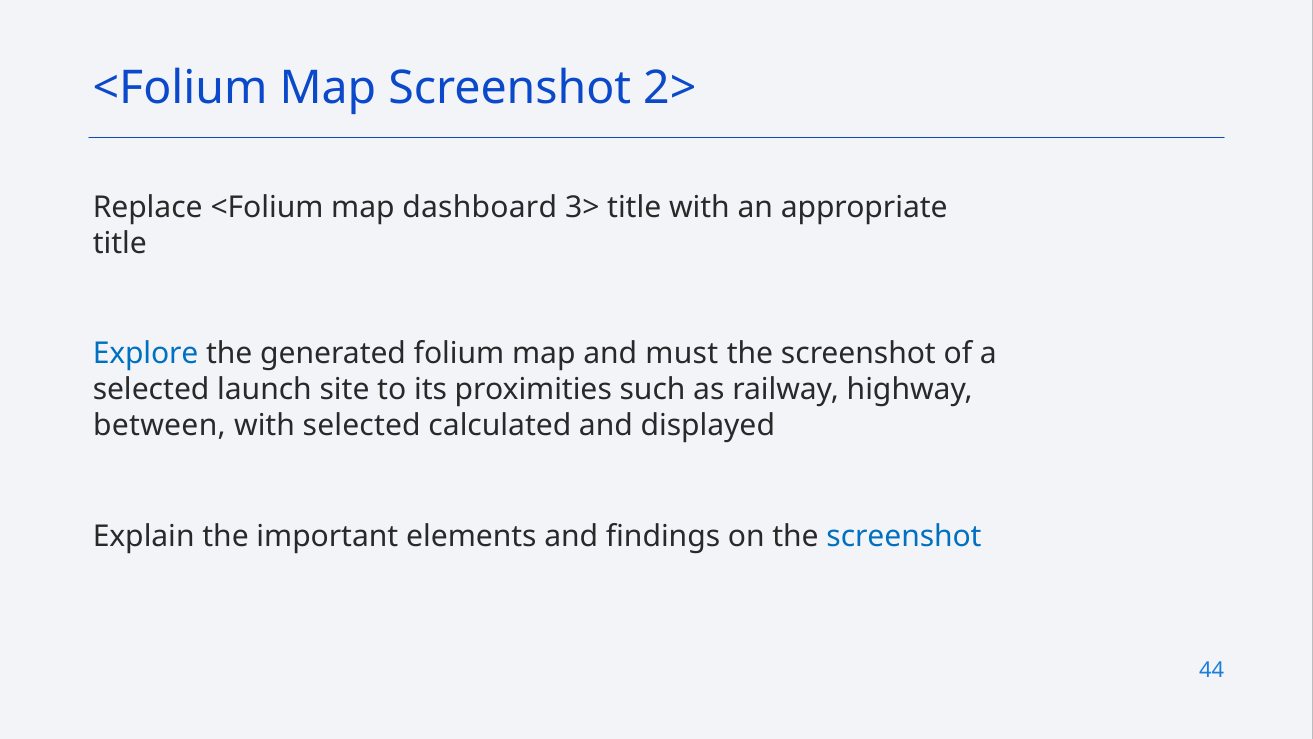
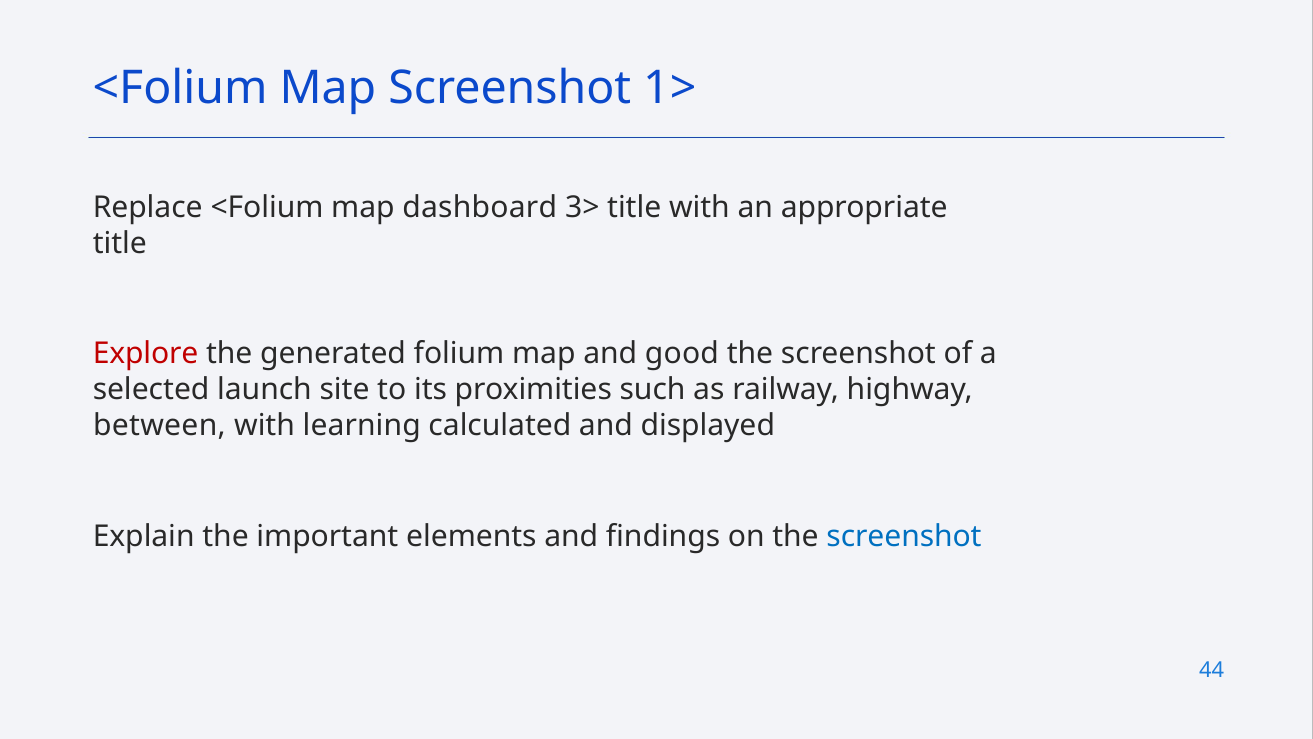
2>: 2> -> 1> (670, 88)
Explore colour: blue -> red (146, 354)
must: must -> good (682, 354)
with selected: selected -> learning (362, 426)
